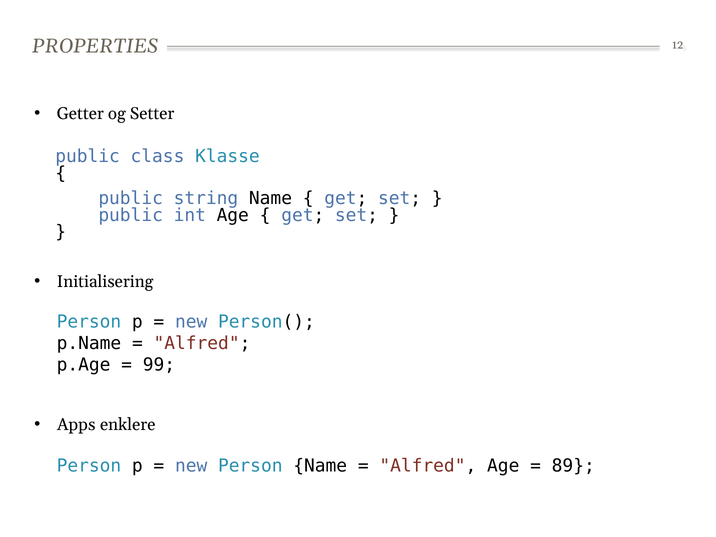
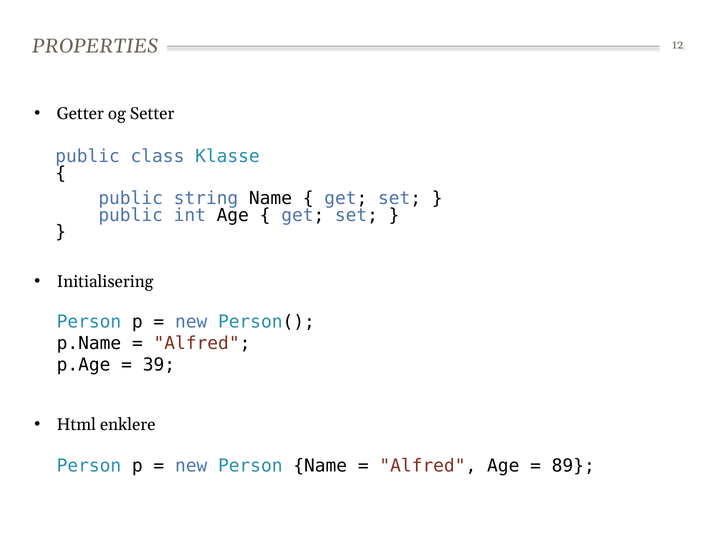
99: 99 -> 39 (159, 365)
Apps: Apps -> Html (76, 425)
